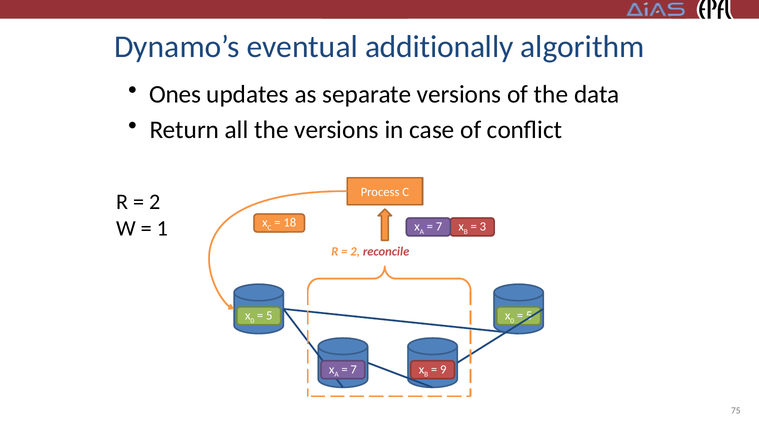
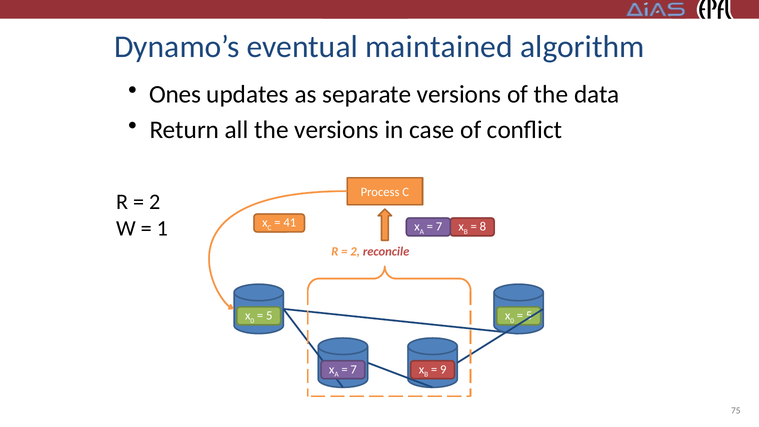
additionally: additionally -> maintained (439, 47)
18: 18 -> 41 (290, 223)
3: 3 -> 8 (483, 227)
